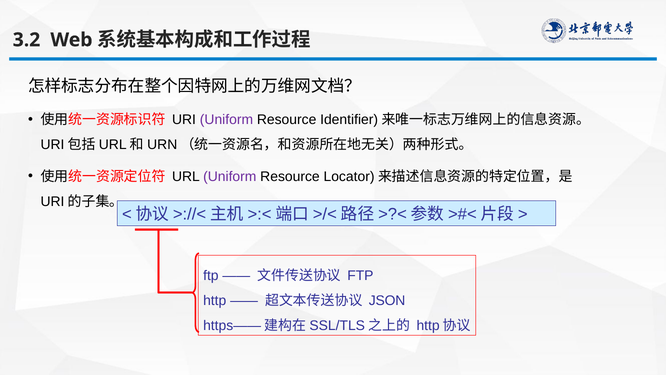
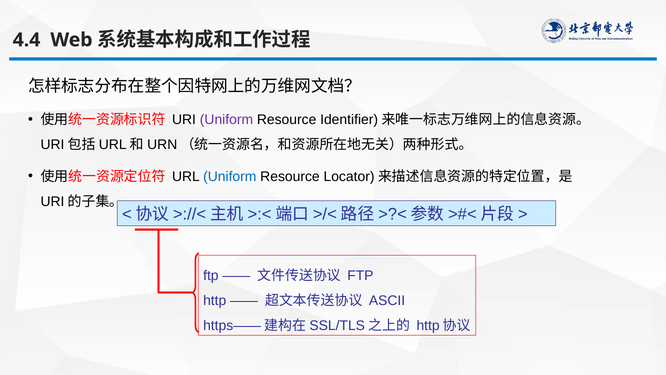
3.2: 3.2 -> 4.4 (27, 40)
Uniform colour: purple -> blue (230, 176)
JSON: JSON -> ASCII (387, 300)
